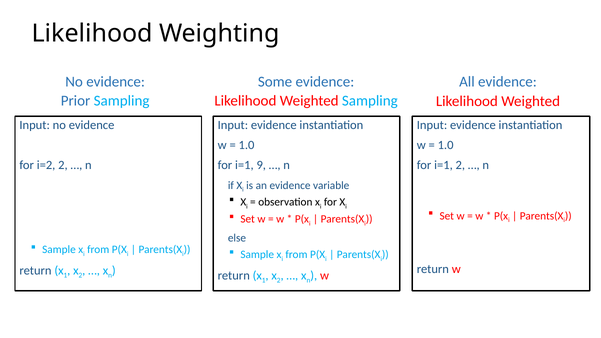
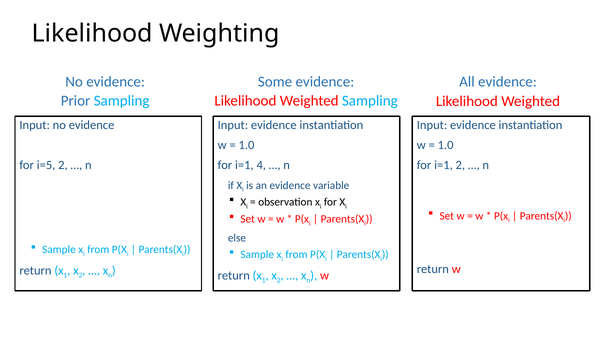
i=2: i=2 -> i=5 (46, 165)
9: 9 -> 4 (261, 165)
